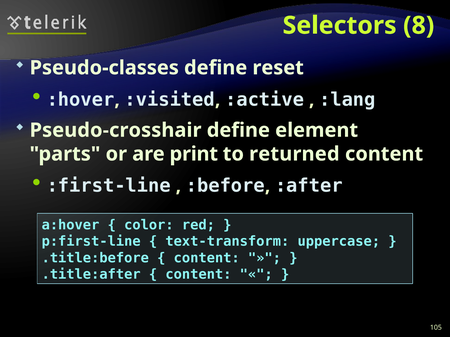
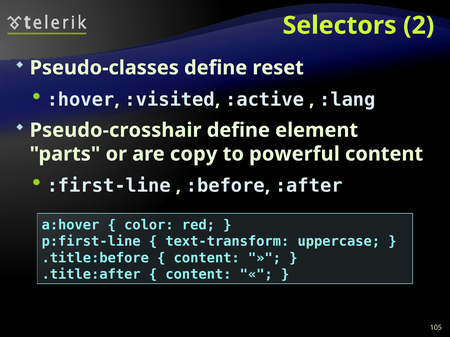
8: 8 -> 2 (419, 26)
print: print -> copy (194, 154)
returned: returned -> powerful (294, 154)
